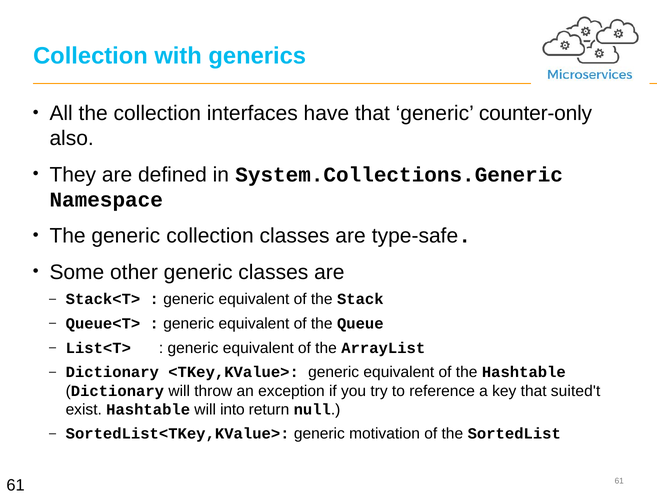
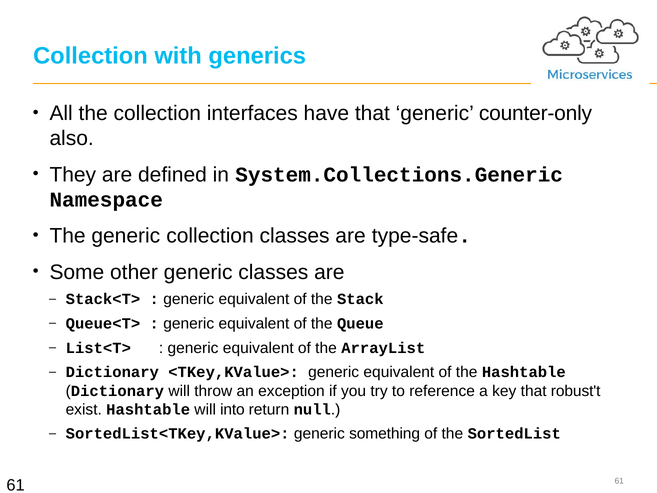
suited't: suited't -> robust't (576, 391)
motivation: motivation -> something (385, 434)
